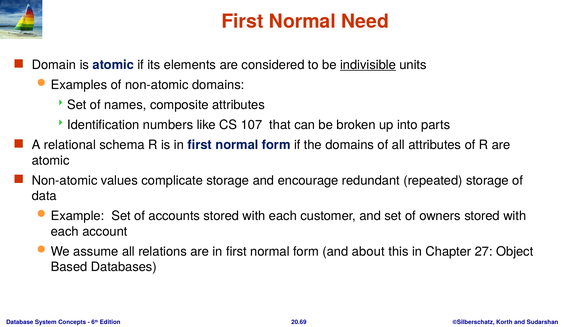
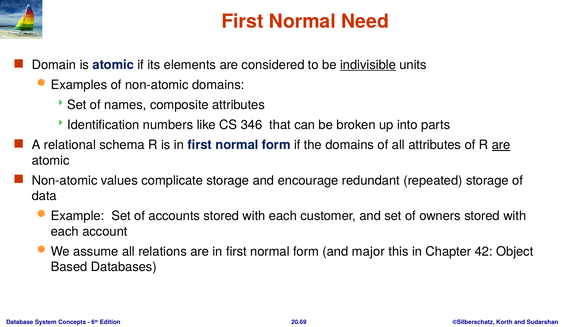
107: 107 -> 346 (252, 125)
are underline: none -> present (501, 145)
about: about -> major (368, 251)
27: 27 -> 42 (484, 251)
